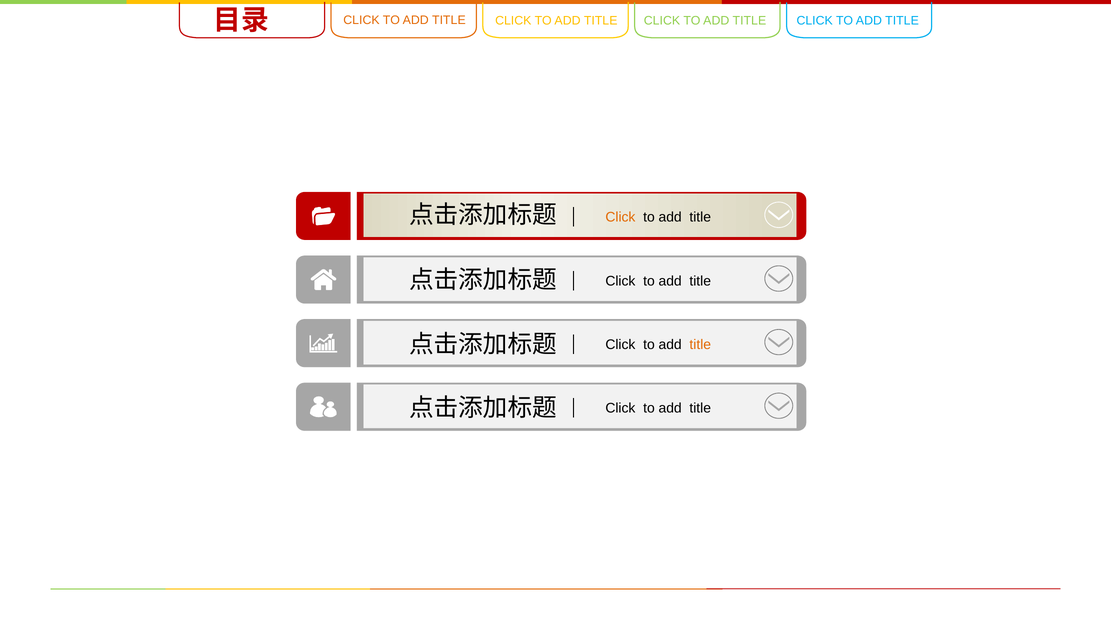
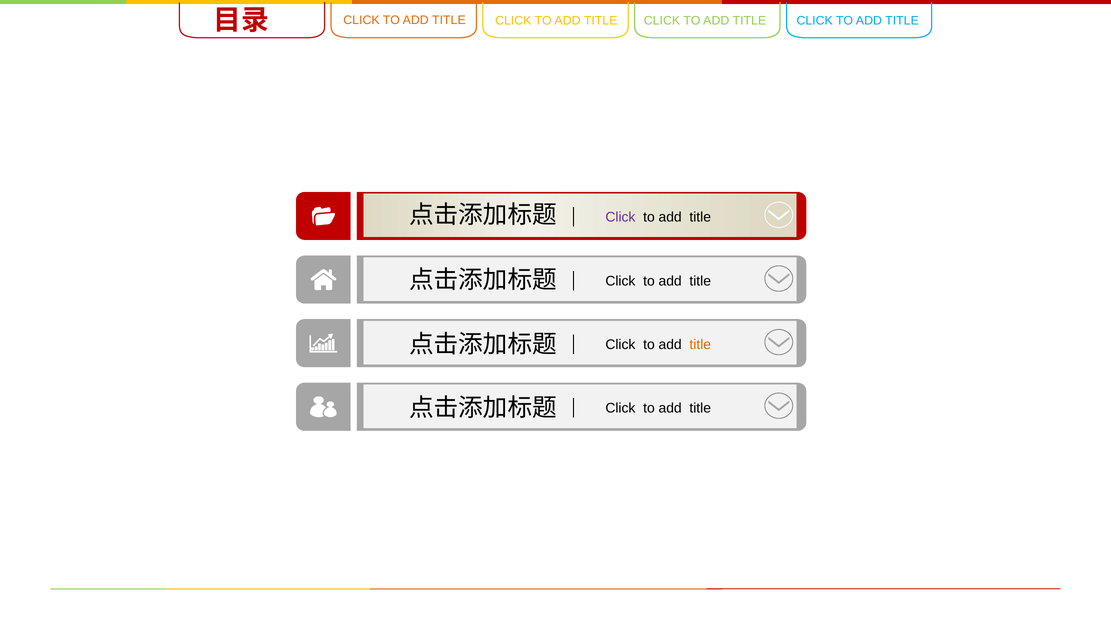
Click colour: orange -> purple (620, 217)
